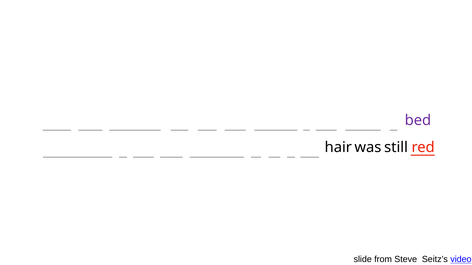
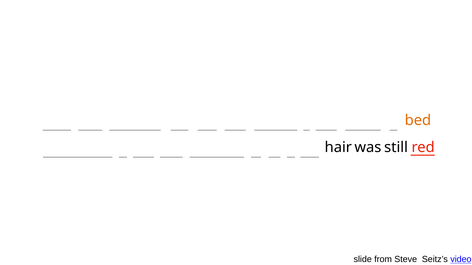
bed colour: purple -> orange (418, 121)
